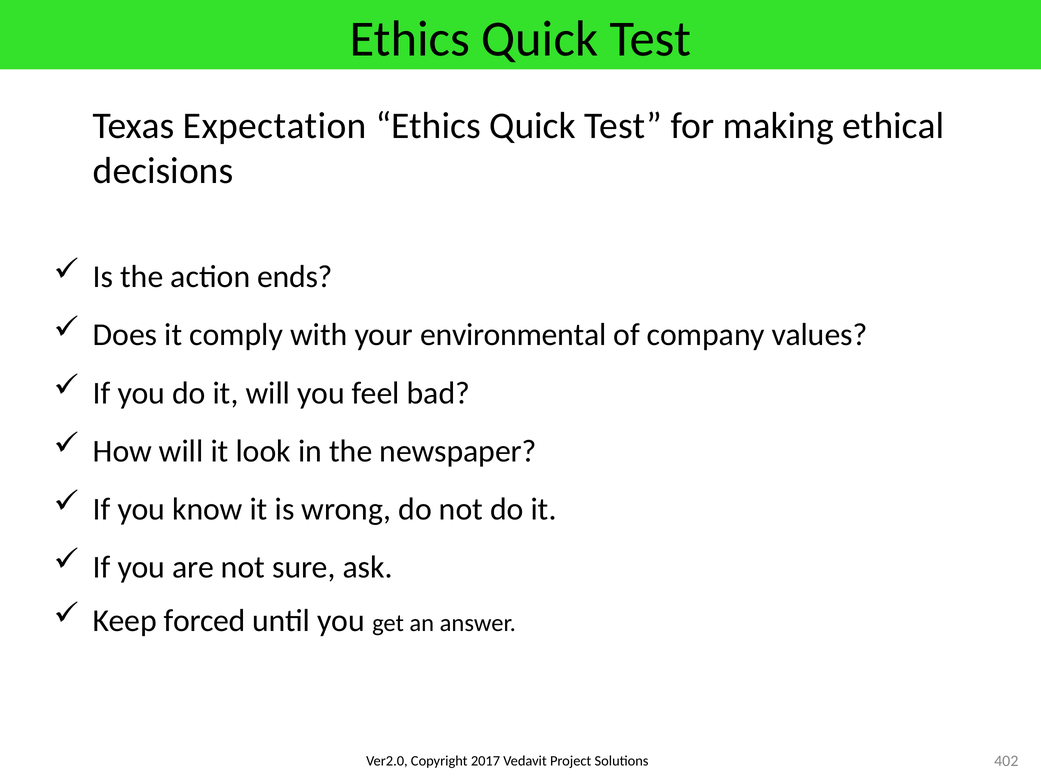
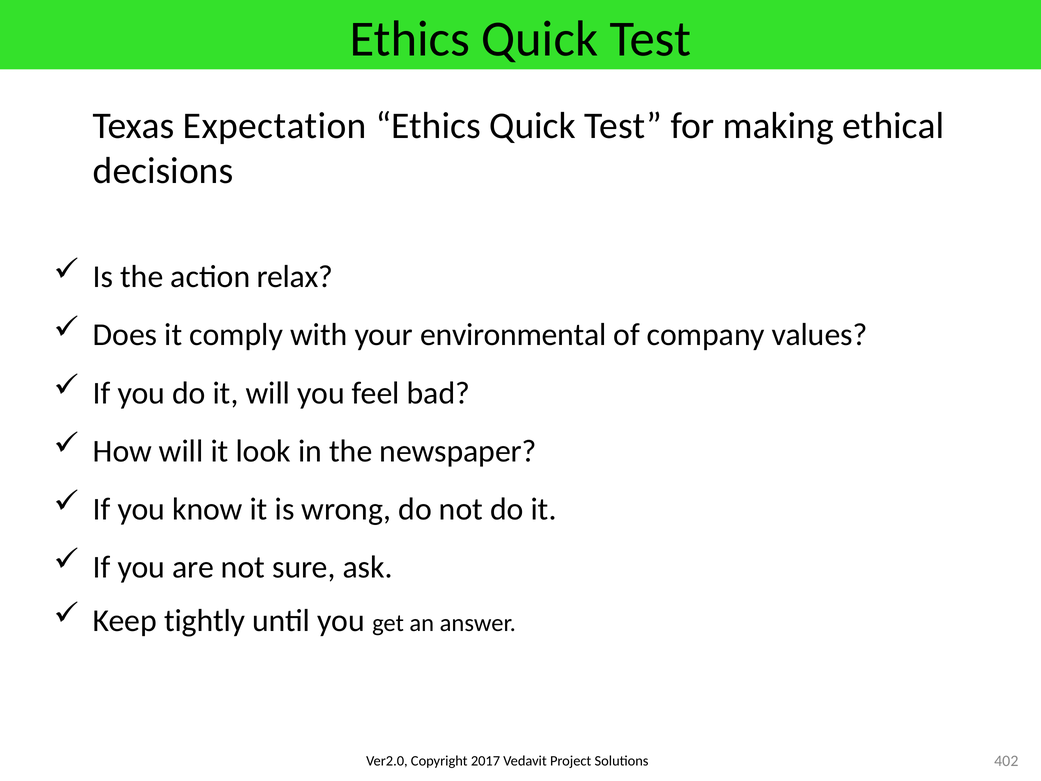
ends: ends -> relax (295, 277)
forced: forced -> tightly (205, 621)
